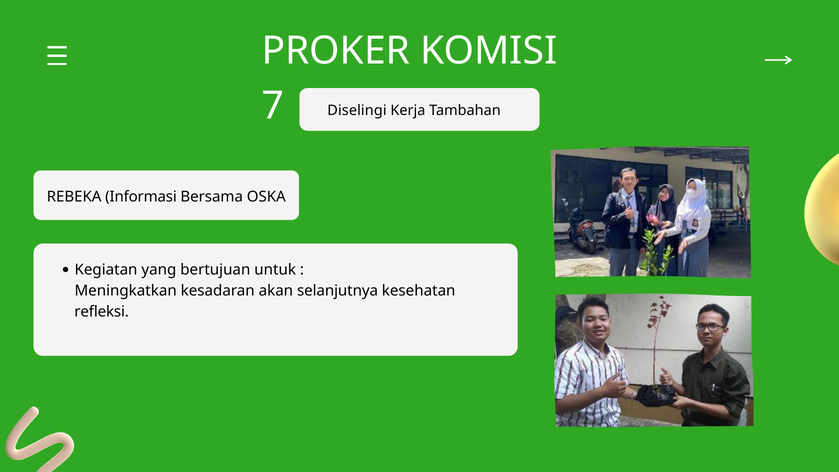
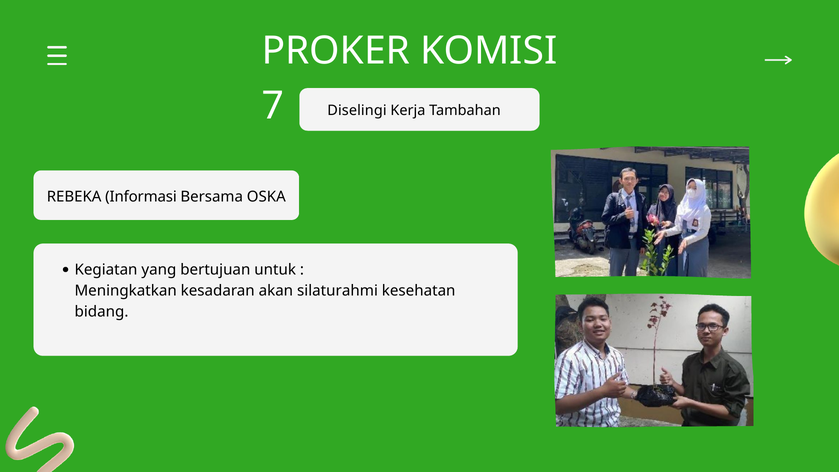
selanjutnya: selanjutnya -> silaturahmi (337, 291)
refleksi: refleksi -> bidang (102, 312)
